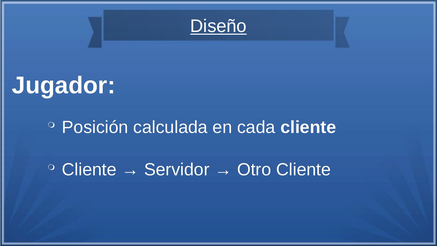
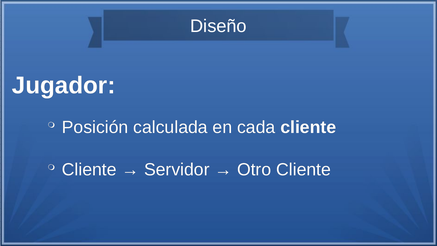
Diseño underline: present -> none (218, 26)
